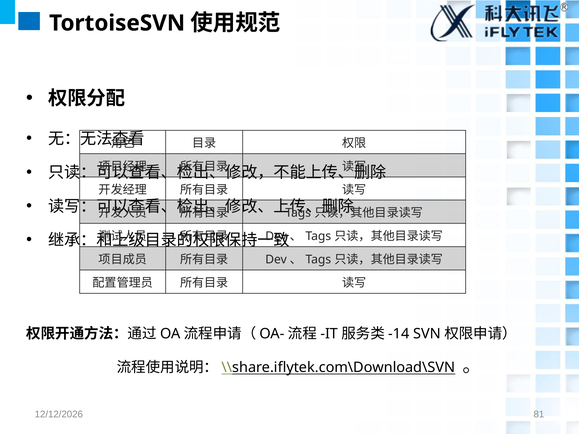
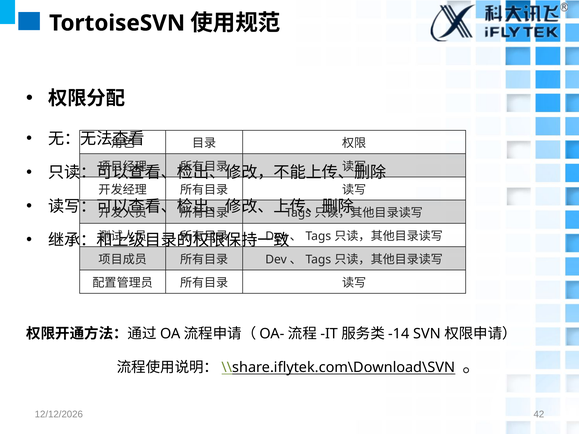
81: 81 -> 42 (539, 415)
